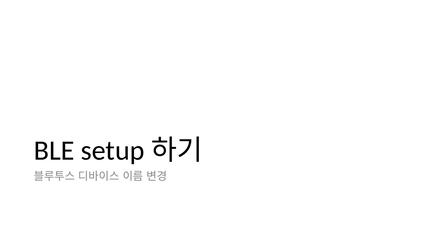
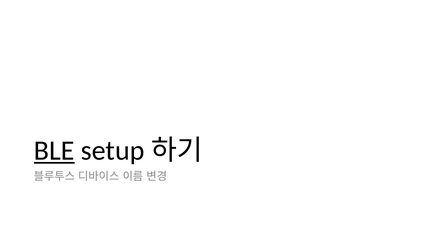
BLE underline: none -> present (54, 151)
